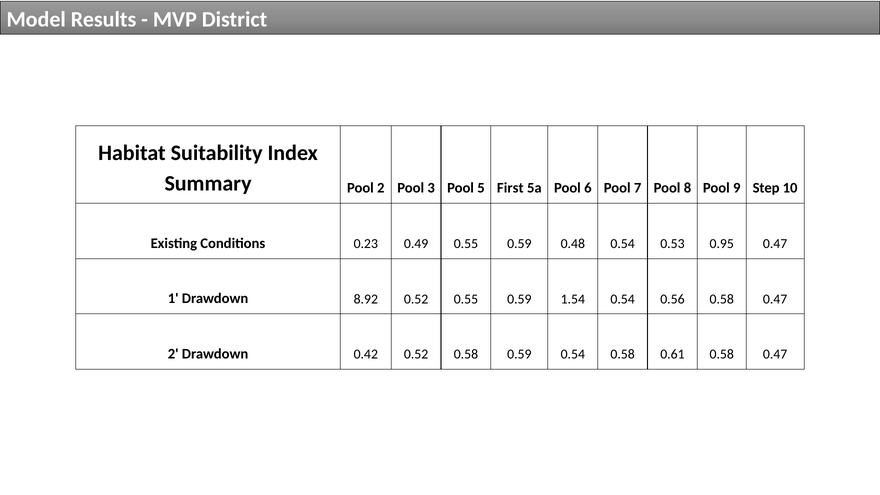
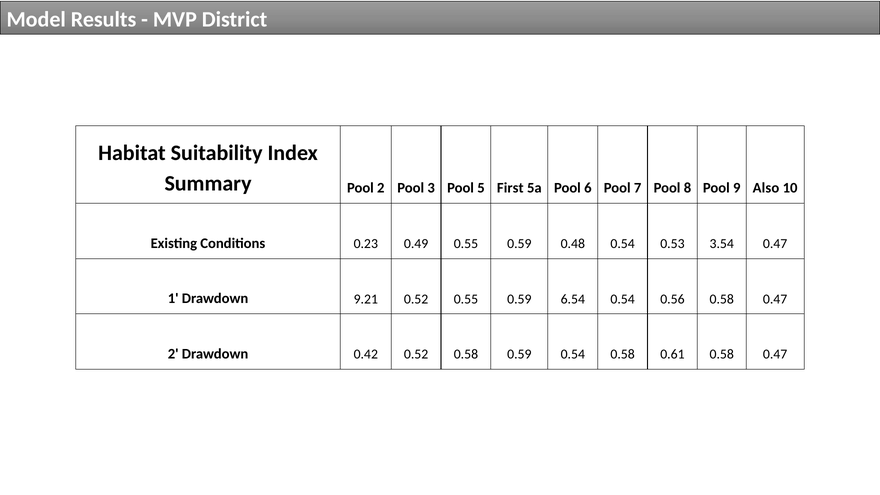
Step: Step -> Also (766, 188)
0.95: 0.95 -> 3.54 (722, 244)
8.92: 8.92 -> 9.21 (366, 299)
1.54: 1.54 -> 6.54 (573, 299)
